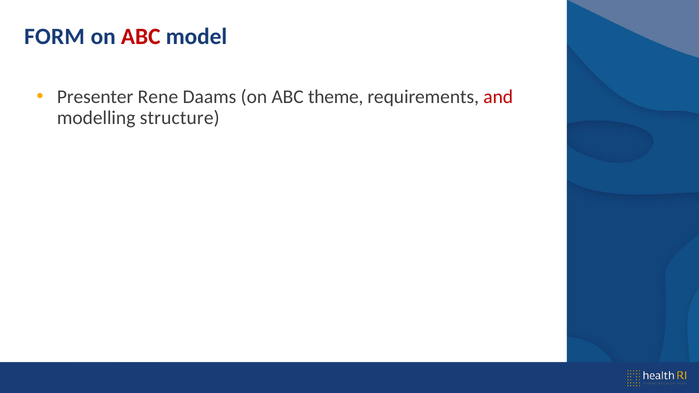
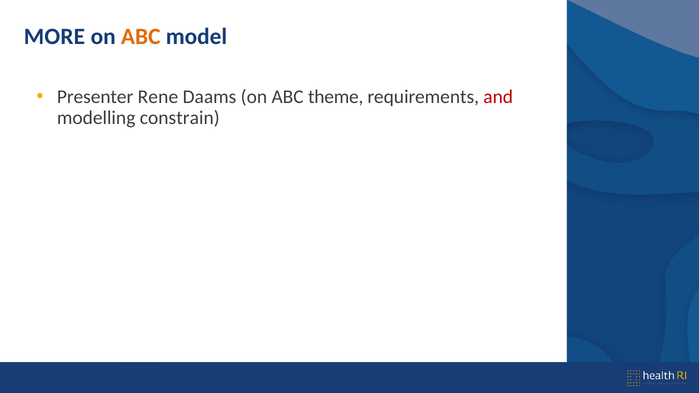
FORM: FORM -> MORE (54, 36)
ABC colour: red -> orange (141, 36)
structure: structure -> constrain (180, 118)
